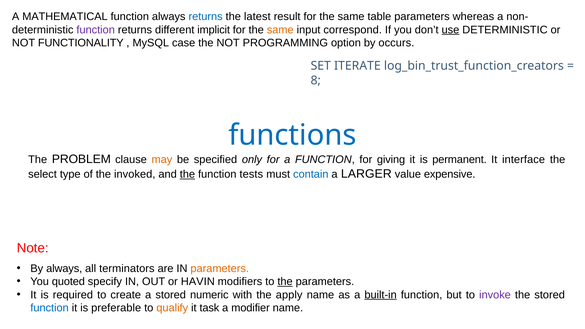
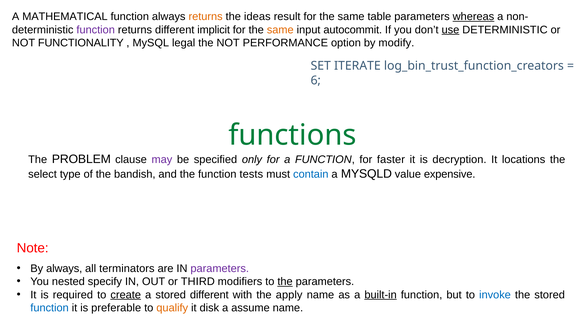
returns colour: blue -> orange (206, 17)
latest: latest -> ideas (257, 17)
whereas underline: none -> present (473, 17)
correspond: correspond -> autocommit (353, 30)
case: case -> legal (184, 43)
PROGRAMMING: PROGRAMMING -> PERFORMANCE (285, 43)
occurs: occurs -> modify (396, 43)
8: 8 -> 6 (316, 81)
functions colour: blue -> green (292, 135)
may colour: orange -> purple (162, 160)
giving: giving -> faster (391, 160)
permanent: permanent -> decryption (459, 160)
interface: interface -> locations (524, 160)
invoked: invoked -> bandish (135, 174)
the underline: present -> none (187, 174)
LARGER: LARGER -> MYSQLD (366, 174)
parameters colour: orange -> purple (220, 269)
quoted: quoted -> nested (68, 282)
HAVIN: HAVIN -> THIRD (198, 282)
create underline: none -> present (126, 295)
stored numeric: numeric -> different (209, 295)
invoke colour: purple -> blue (495, 295)
task: task -> disk (209, 308)
modifier: modifier -> assume (250, 308)
